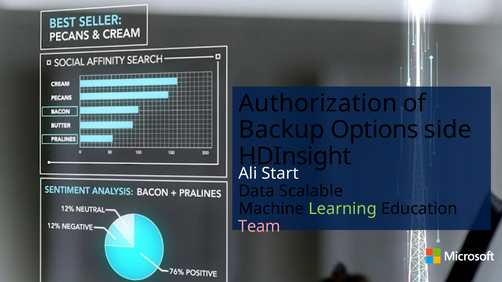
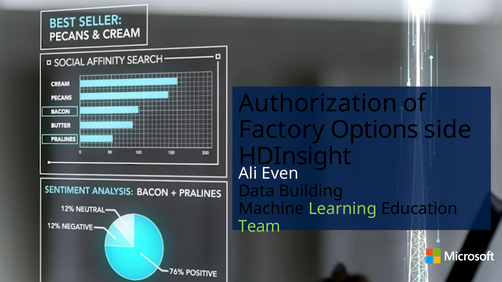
Backup: Backup -> Factory (282, 130)
Start: Start -> Even (280, 174)
Scalable: Scalable -> Building (311, 191)
Team colour: pink -> light green (259, 227)
